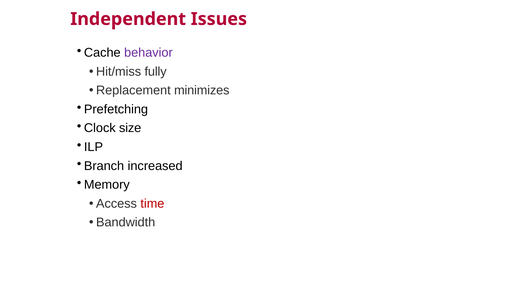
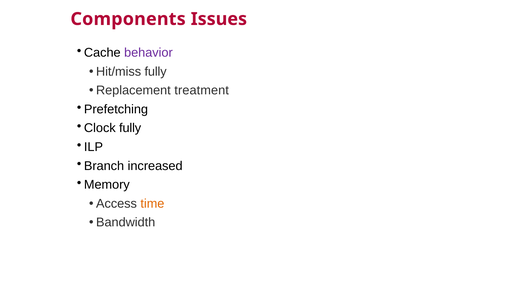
Independent: Independent -> Components (128, 19)
minimizes: minimizes -> treatment (202, 90)
Clock size: size -> fully (130, 128)
time colour: red -> orange (152, 204)
